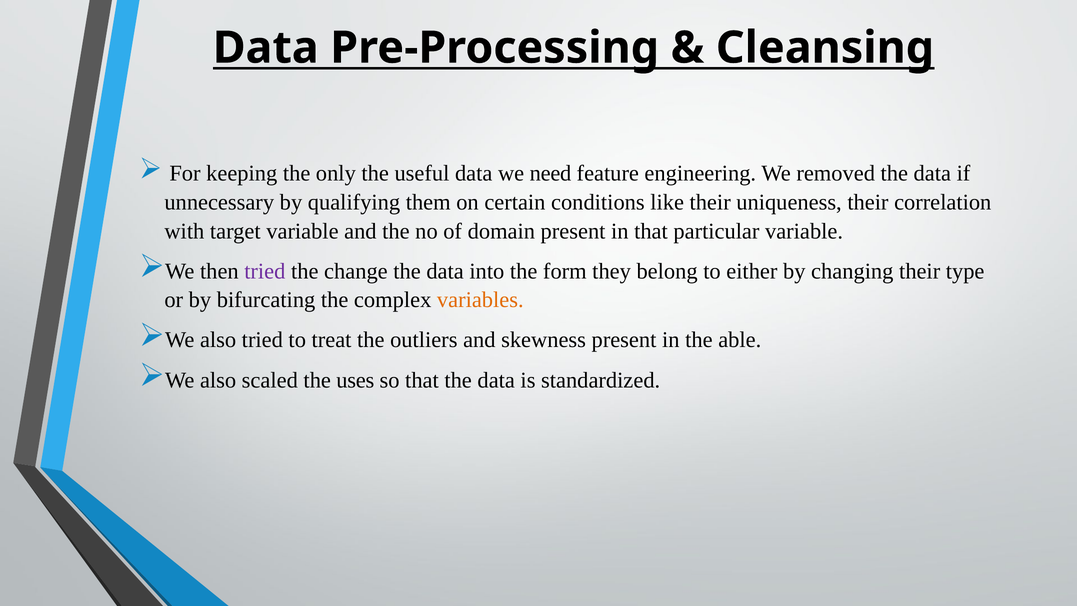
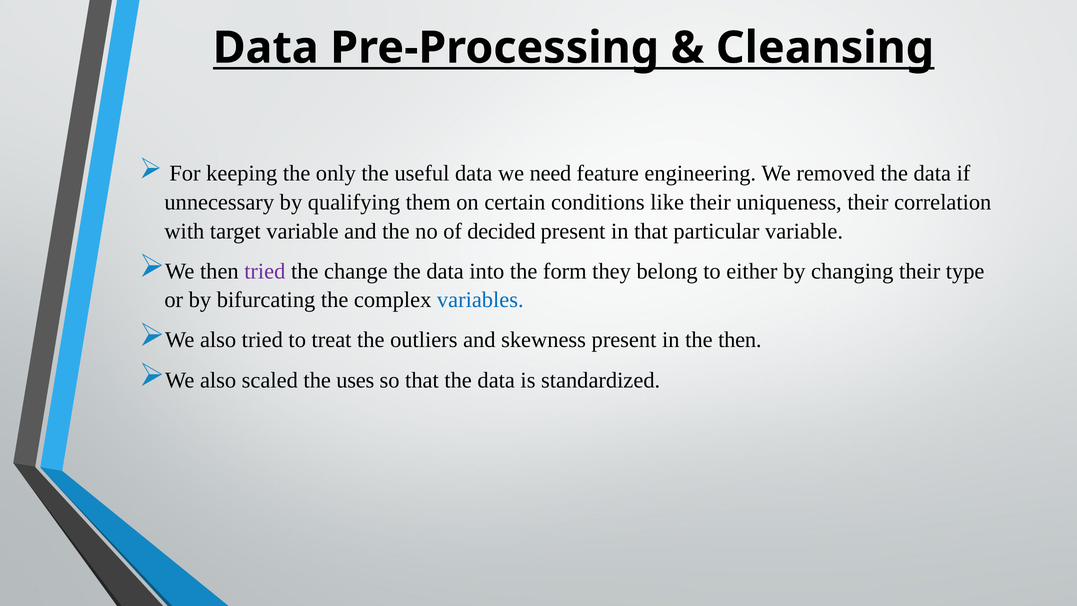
domain: domain -> decided (501, 231)
variables colour: orange -> blue (480, 300)
the able: able -> then (740, 340)
